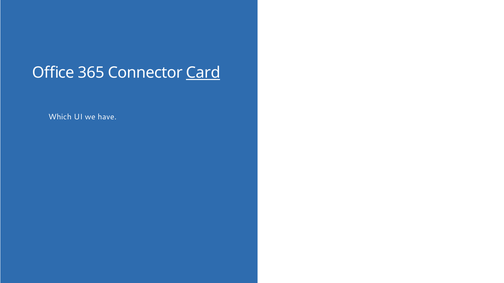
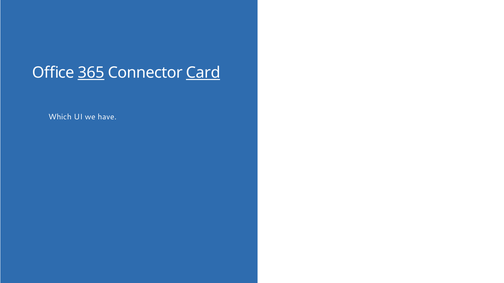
365 underline: none -> present (91, 73)
